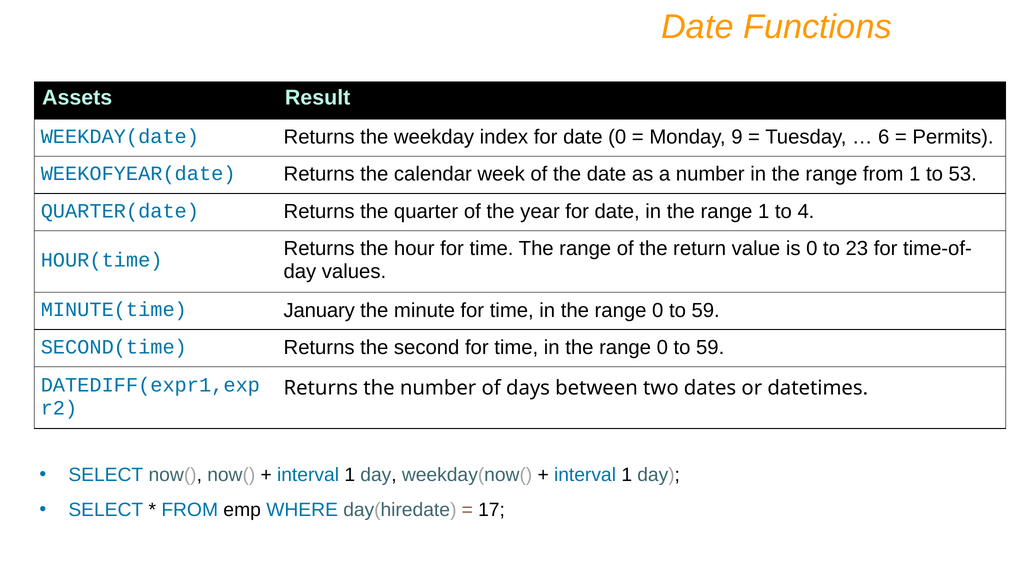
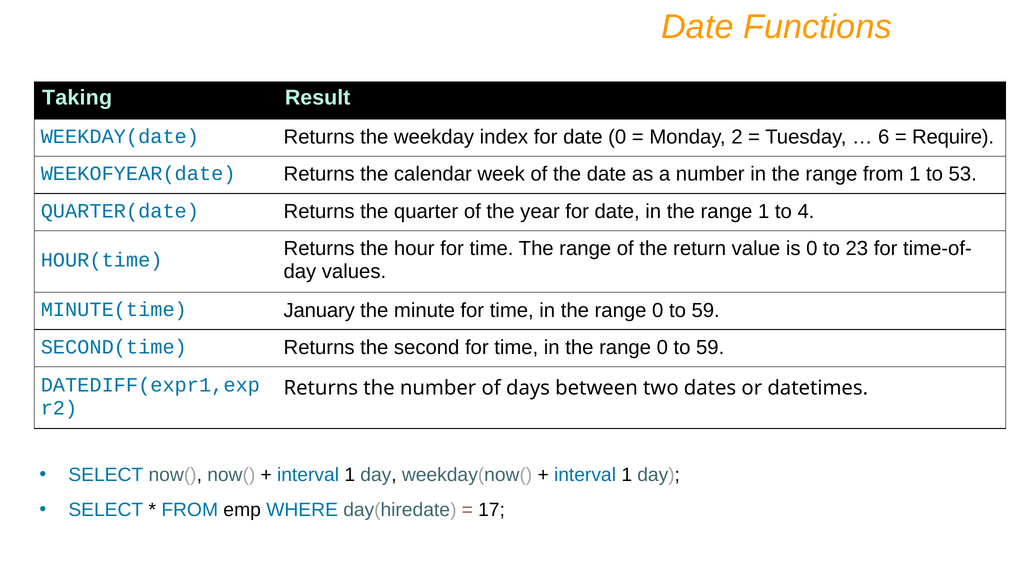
Assets: Assets -> Taking (77, 98)
9: 9 -> 2 (737, 137)
Permits: Permits -> Require (953, 137)
